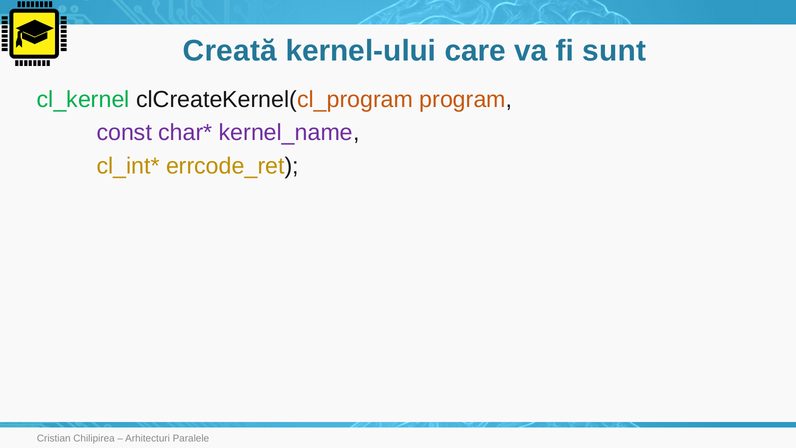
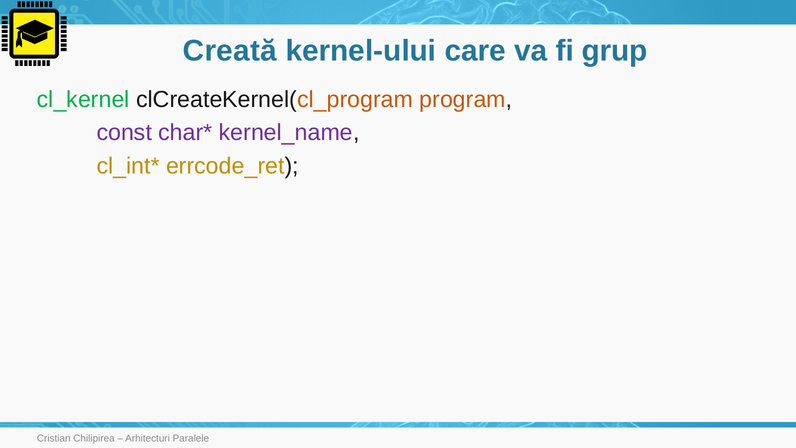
sunt: sunt -> grup (615, 51)
